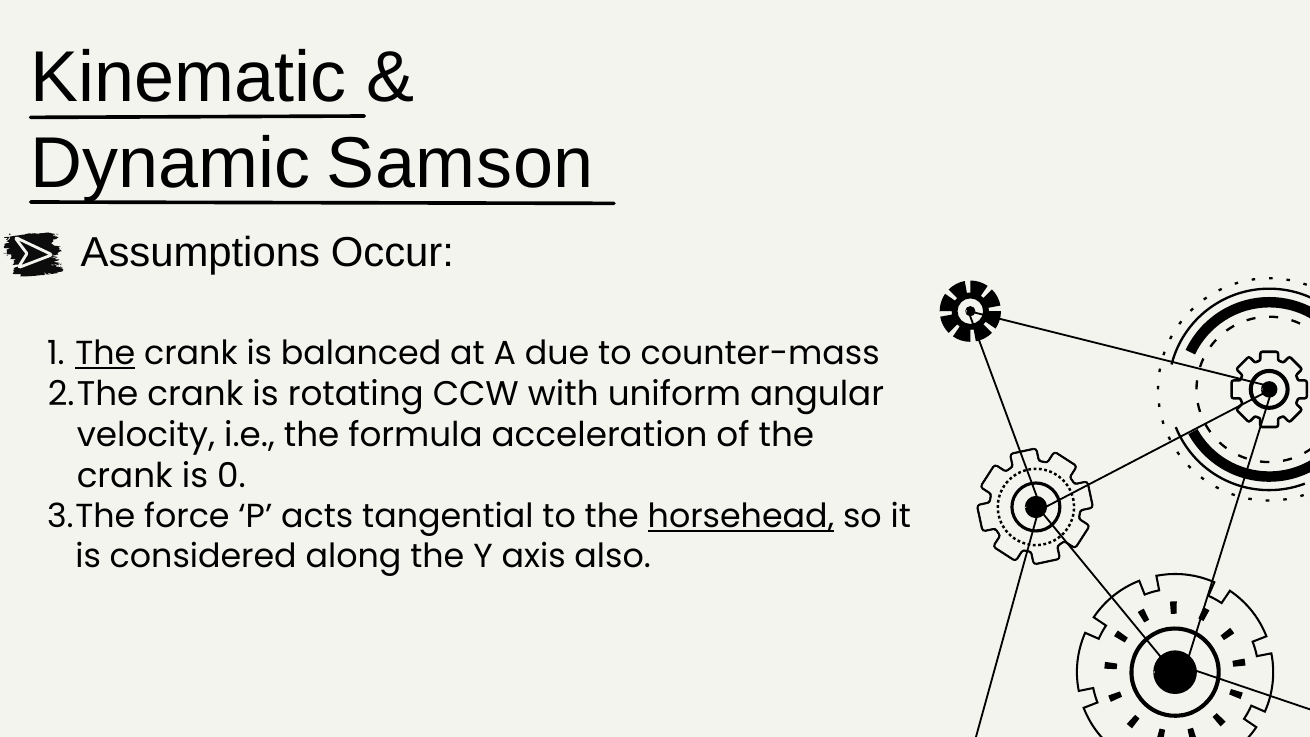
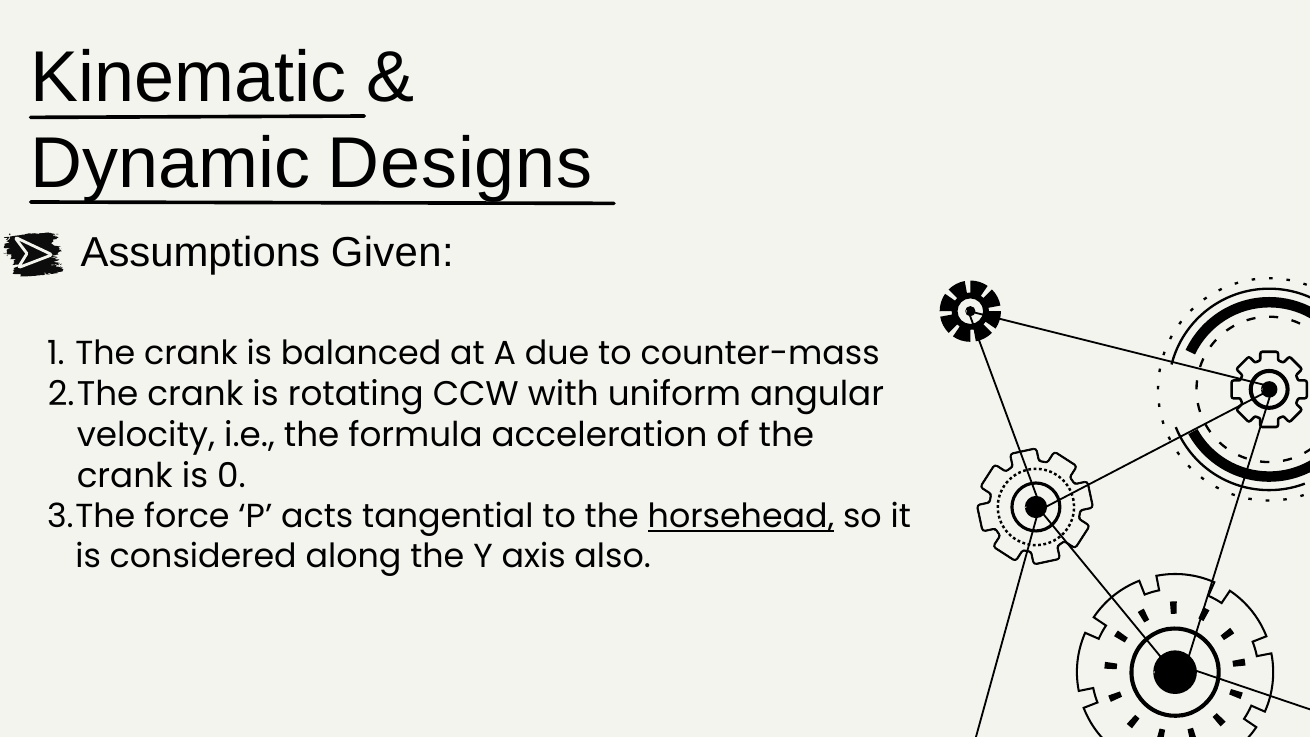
Samson: Samson -> Designs (460, 164)
Occur: Occur -> Given (392, 253)
The underline: present -> none (105, 354)
